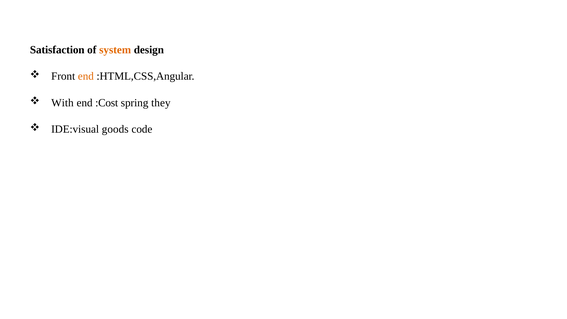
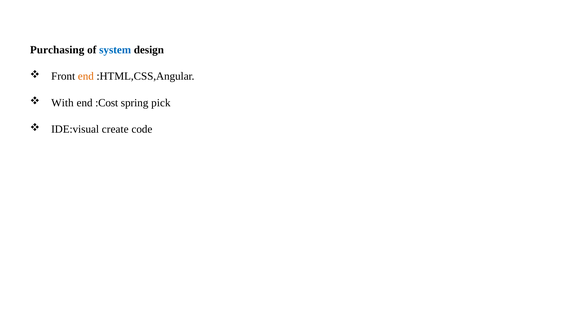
Satisfaction: Satisfaction -> Purchasing (57, 50)
system colour: orange -> blue (115, 50)
they: they -> pick (161, 103)
goods: goods -> create (115, 129)
